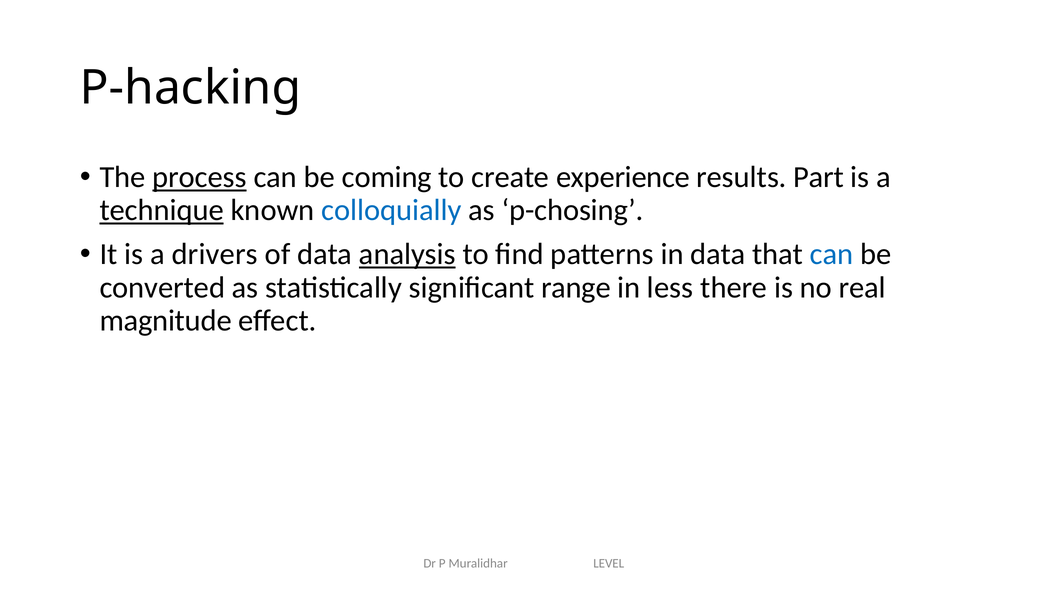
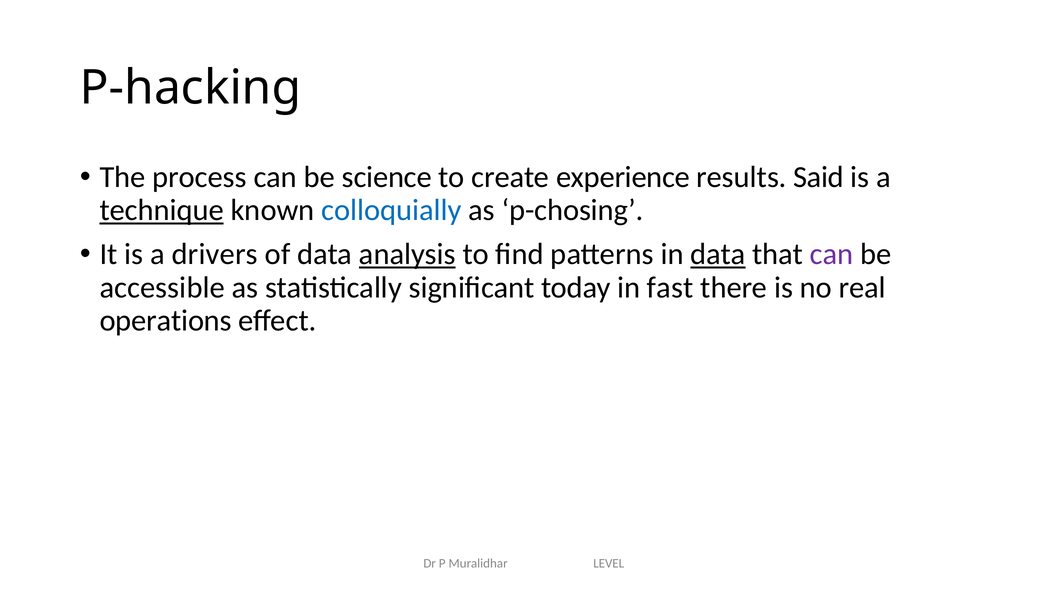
process underline: present -> none (200, 177)
coming: coming -> science (387, 177)
Part: Part -> Said (819, 177)
data underline: none -> present (718, 254)
can colour: blue -> purple (832, 254)
converted: converted -> accessible (162, 287)
range: range -> today (576, 287)
less: less -> fast (670, 287)
magnitude: magnitude -> operations (166, 320)
